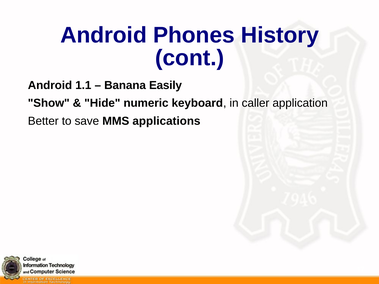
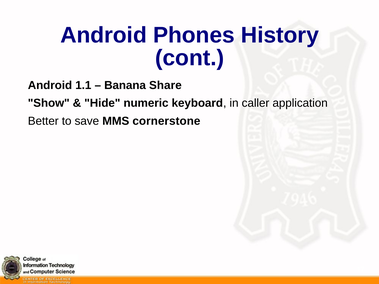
Easily: Easily -> Share (165, 85)
applications: applications -> cornerstone (166, 121)
